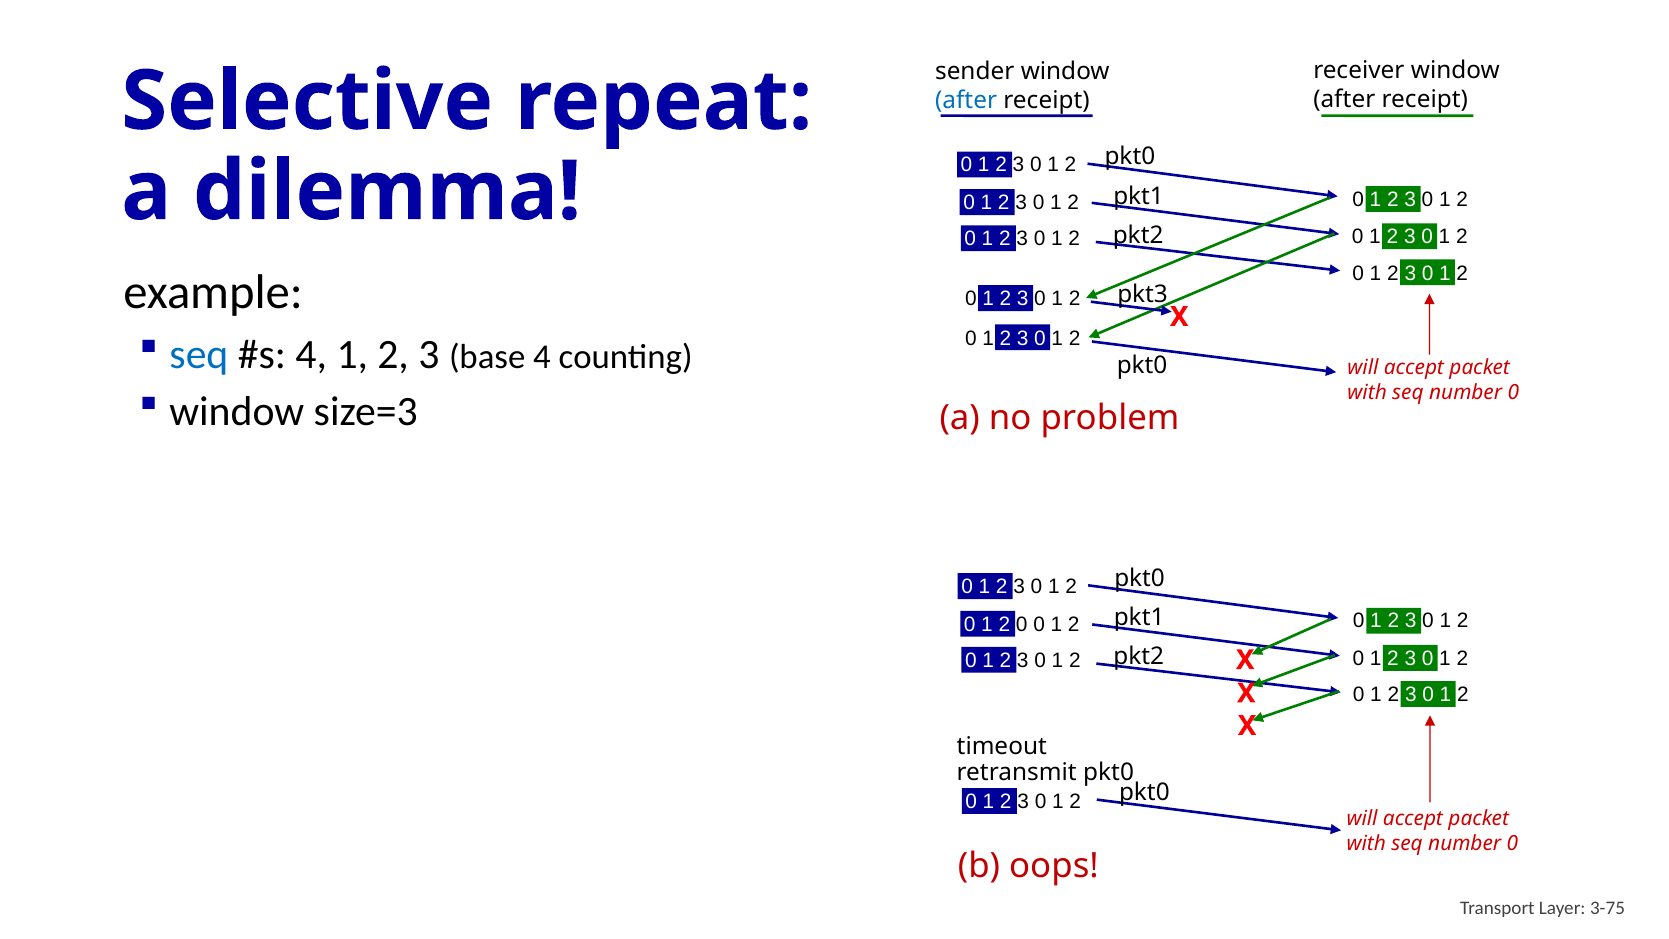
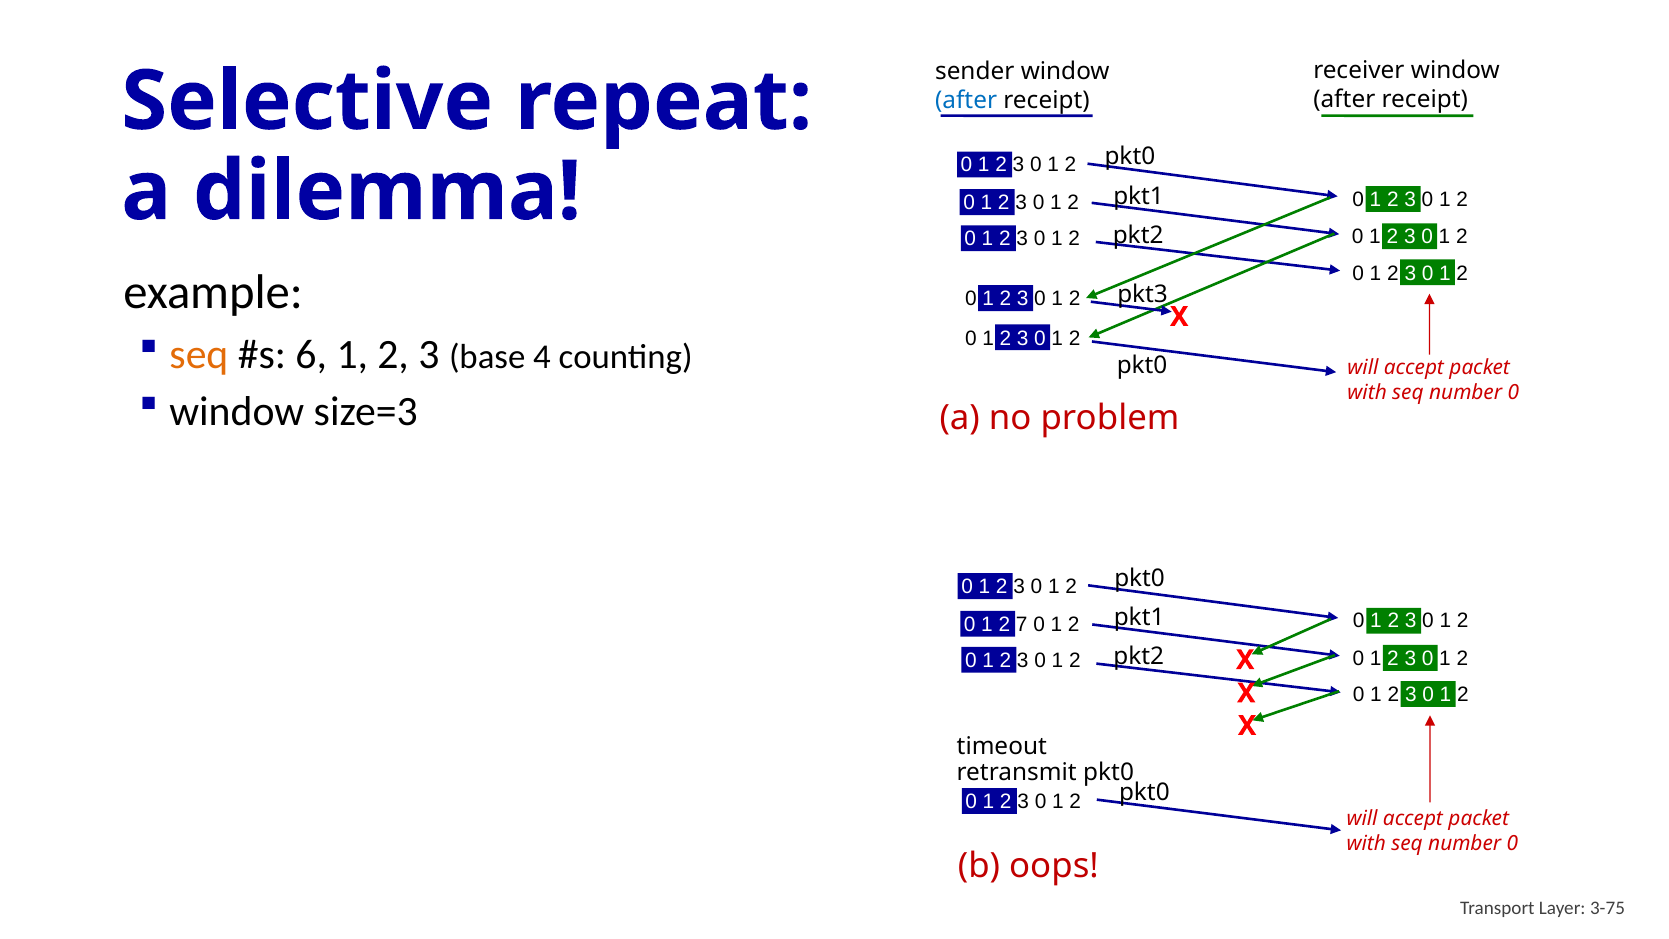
seq colour: blue -> orange (199, 354)
4: 4 -> 6 (311, 354)
0: 0 -> 7 (1022, 624)
